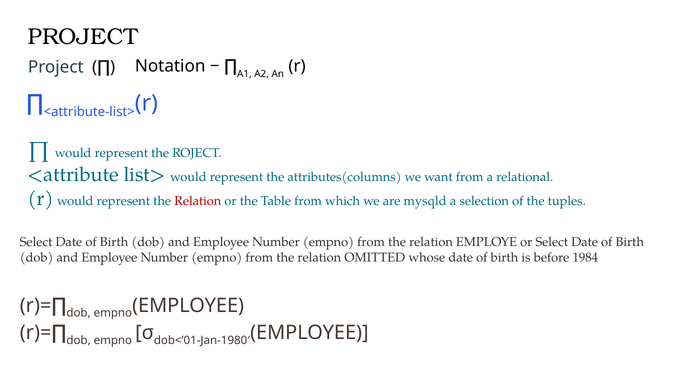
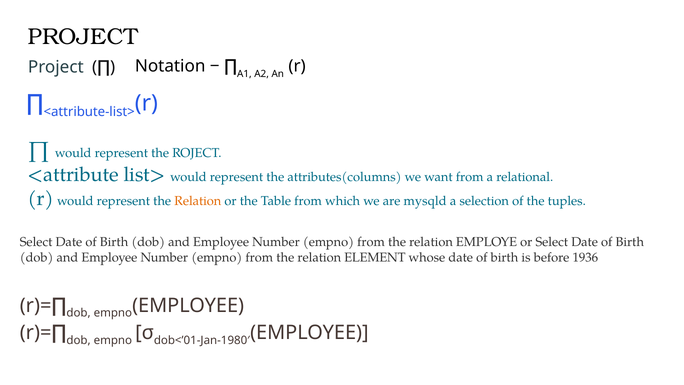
Relation colour: red -> orange (198, 201)
OMITTED: OMITTED -> ELEMENT (375, 257)
1984: 1984 -> 1936 (585, 257)
